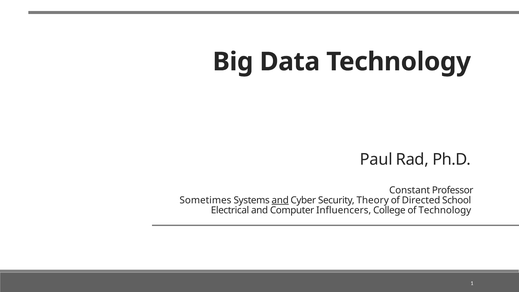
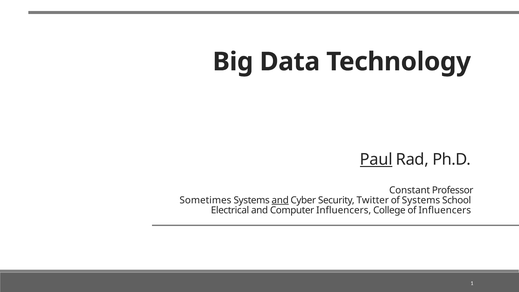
Paul underline: none -> present (376, 159)
Theory: Theory -> Twitter (373, 200)
of Directed: Directed -> Systems (421, 200)
of Technology: Technology -> Influencers (445, 210)
